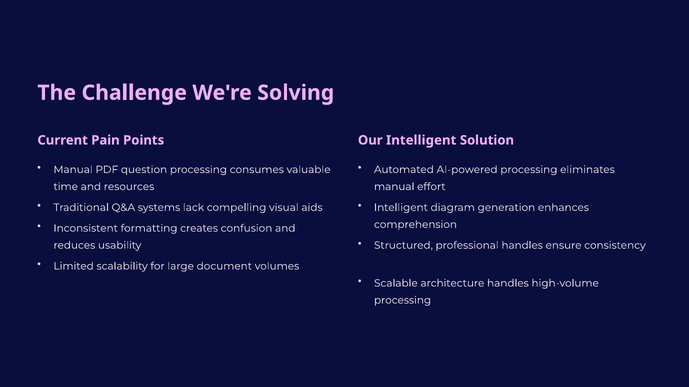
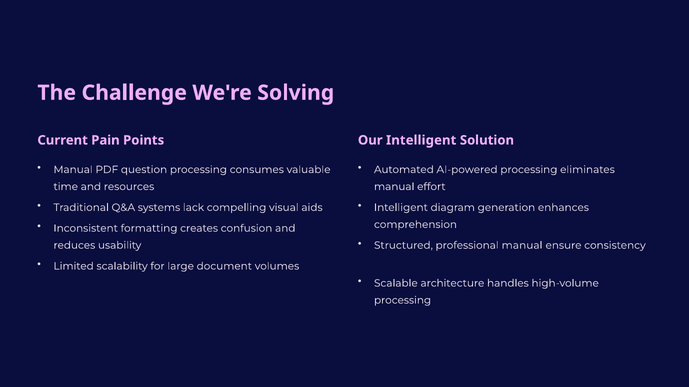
professional handles: handles -> manual (522, 246)
